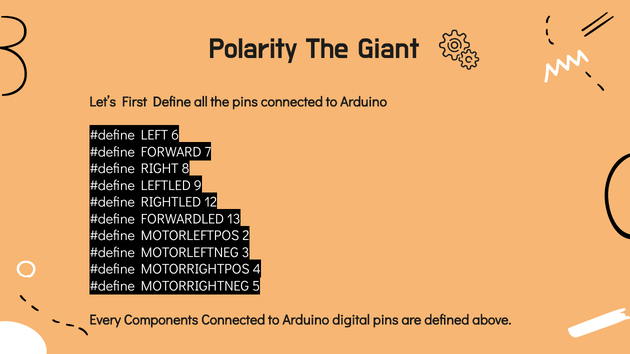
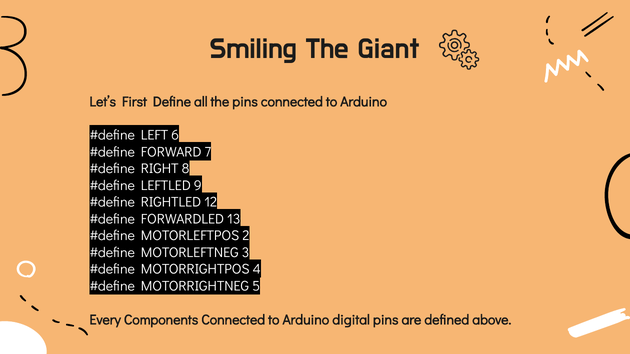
Polarity: Polarity -> Smiling (253, 49)
